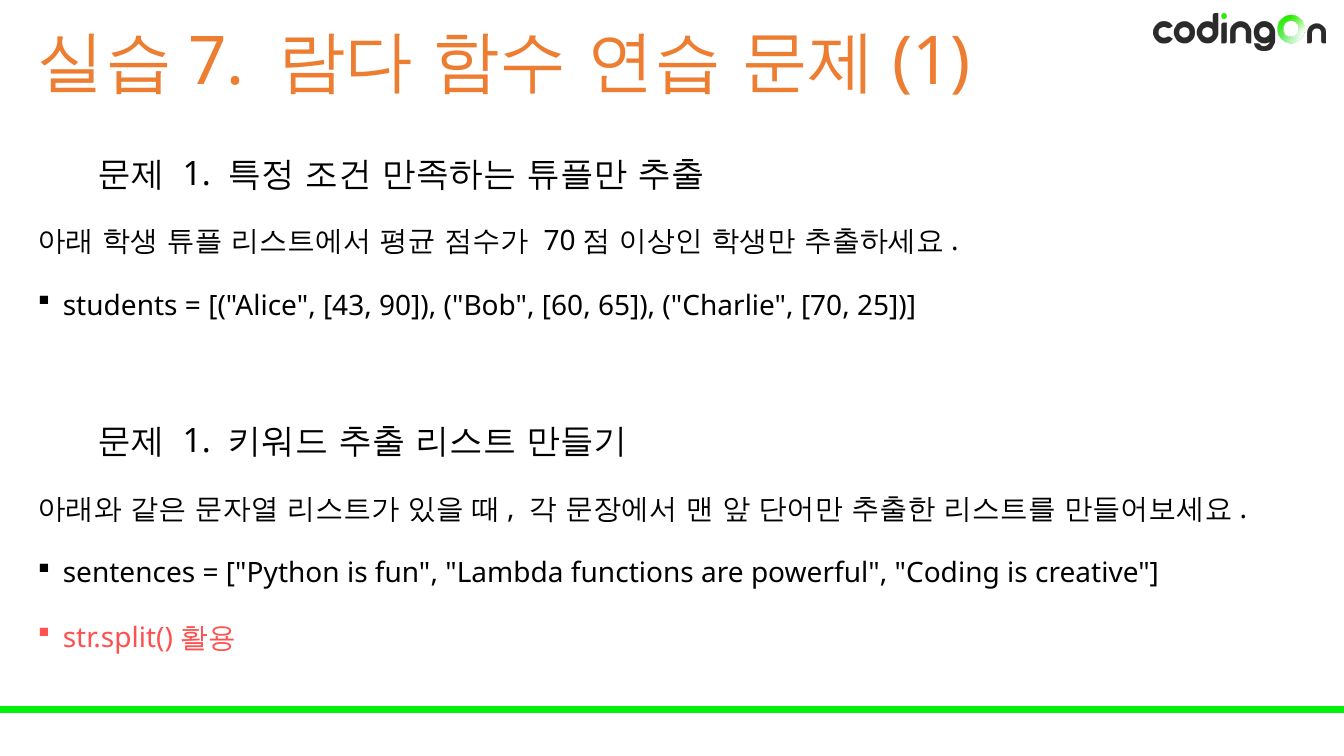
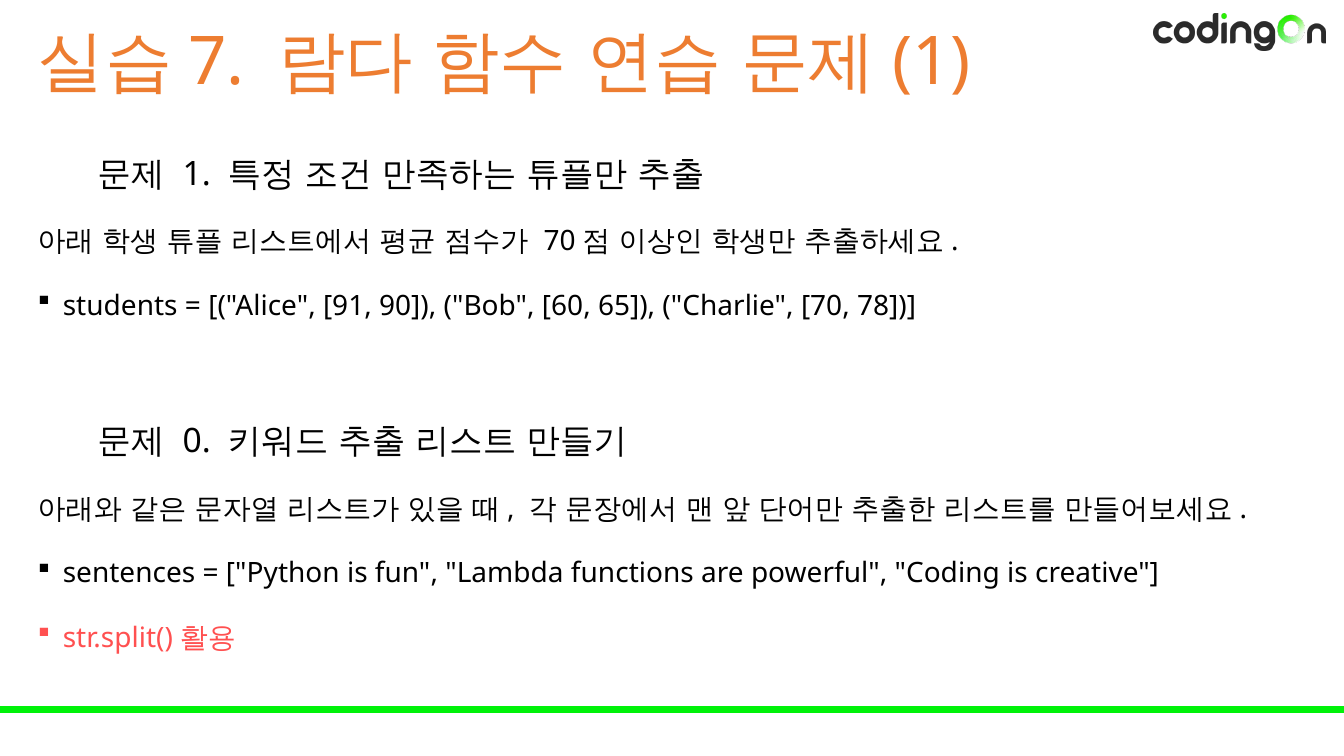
43: 43 -> 91 (347, 306)
25: 25 -> 78 (887, 306)
1: 1 -> 0 (197, 442)
